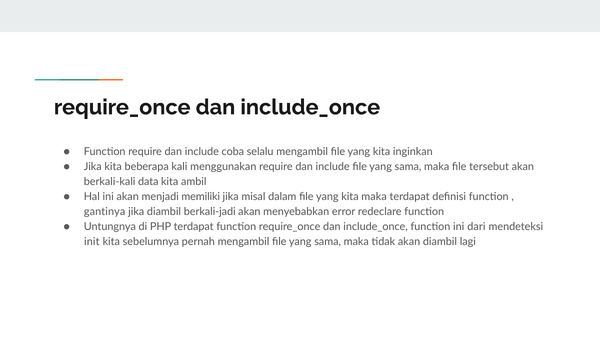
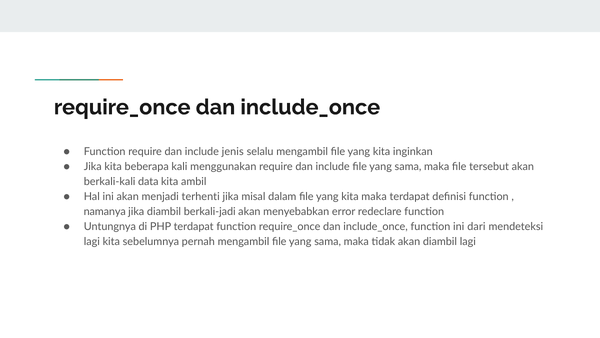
coba: coba -> jenis (233, 152)
memiliki: memiliki -> terhenti (201, 196)
gantinya: gantinya -> namanya (105, 211)
init: init -> lagi (92, 241)
